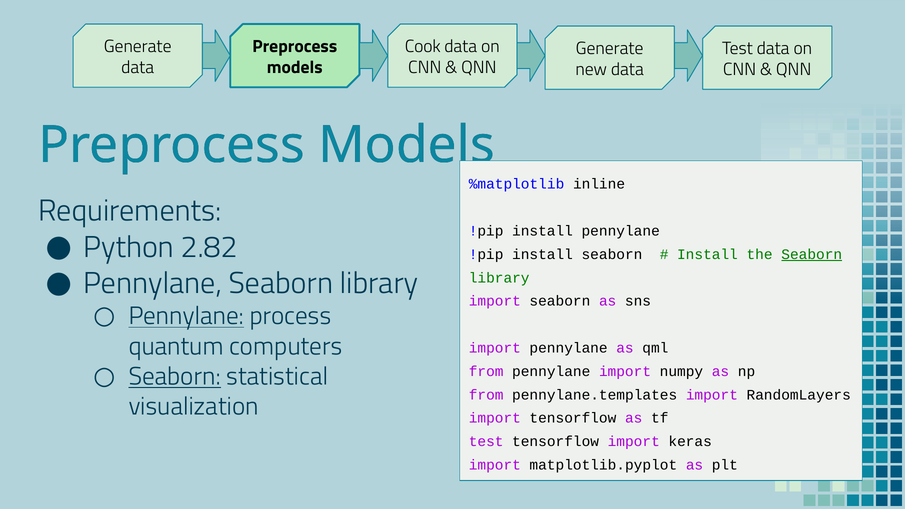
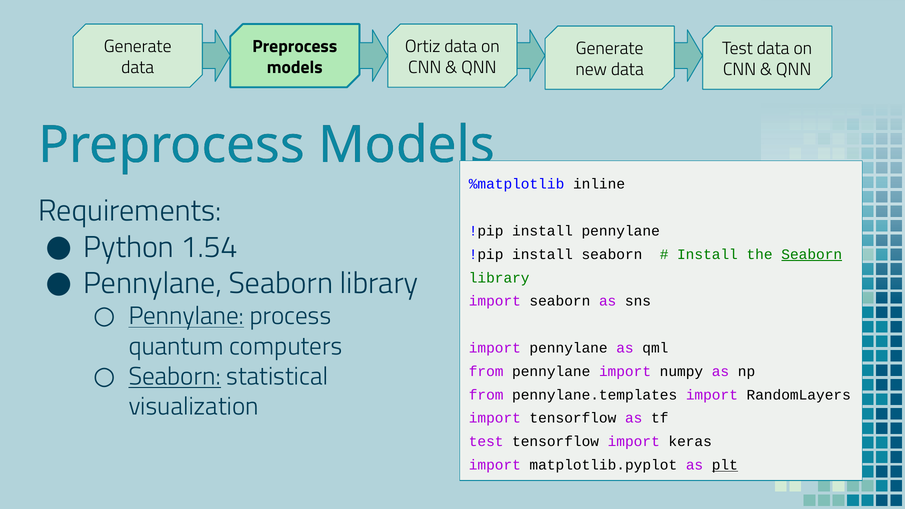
Cook: Cook -> Ortiz (423, 46)
2.82: 2.82 -> 1.54 (209, 247)
plt underline: none -> present (725, 465)
